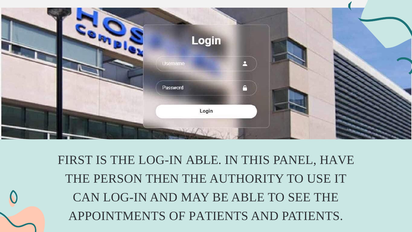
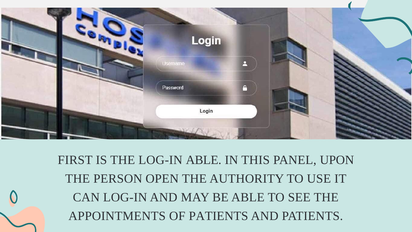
HAVE: HAVE -> UPON (337, 160)
THEN: THEN -> OPEN (162, 178)
